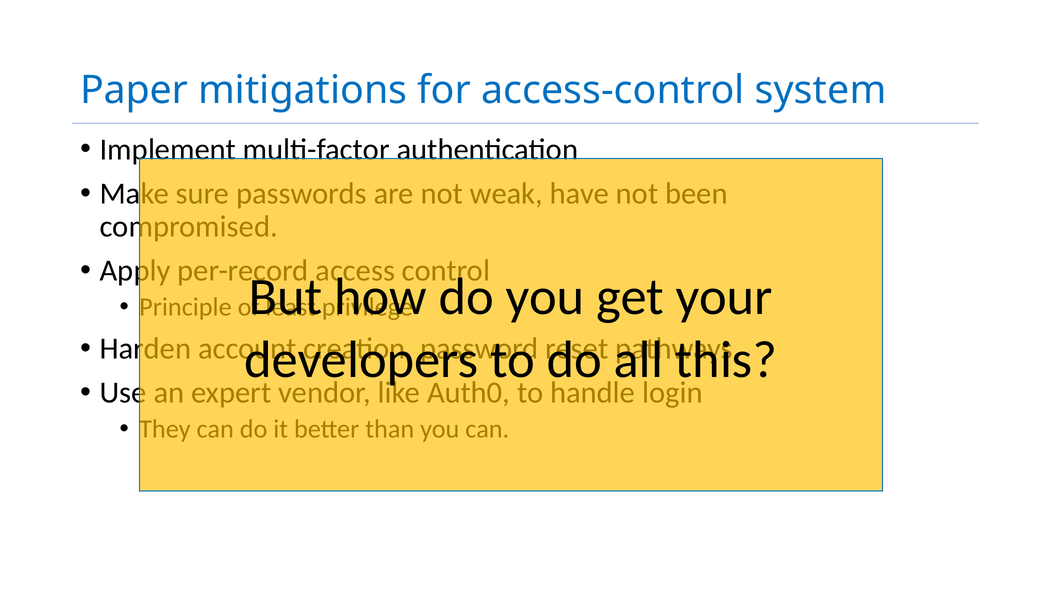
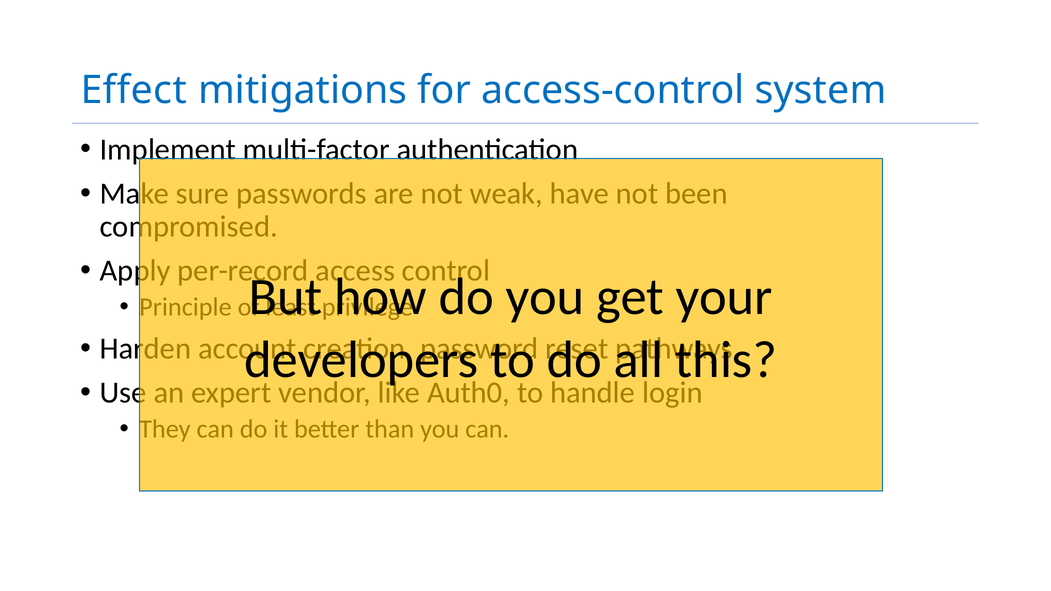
Paper: Paper -> Effect (134, 90)
